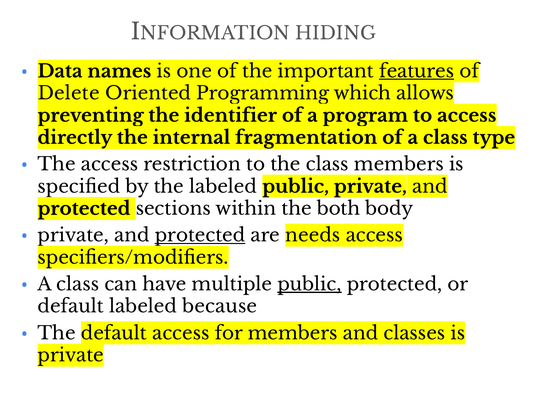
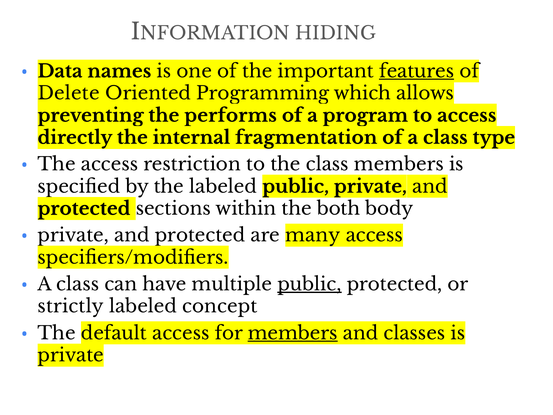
identifier: identifier -> performs (231, 116)
protected underline: present -> none (200, 235)
needs: needs -> many (313, 235)
default: default -> strictly (71, 306)
because: because -> concept (220, 306)
members underline: none -> present (293, 333)
